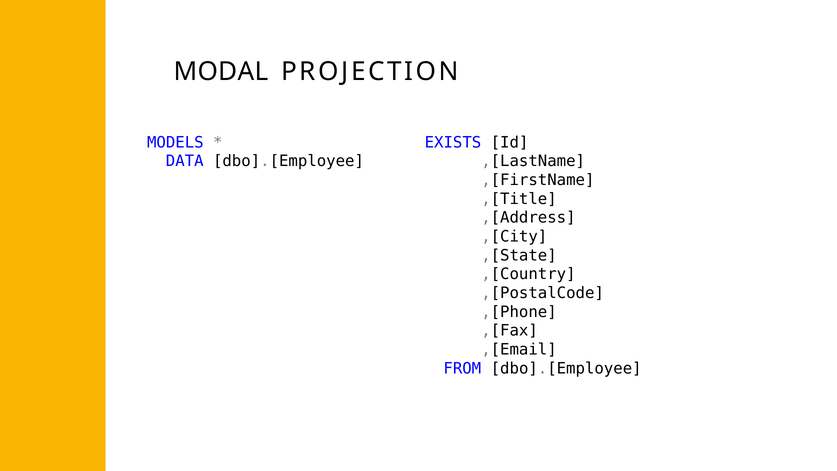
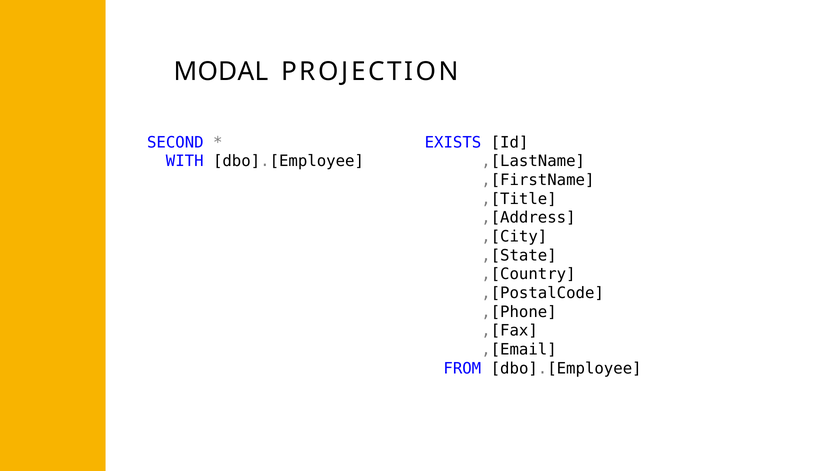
MODELS: MODELS -> SECOND (175, 142)
DATA: DATA -> WITH (185, 161)
